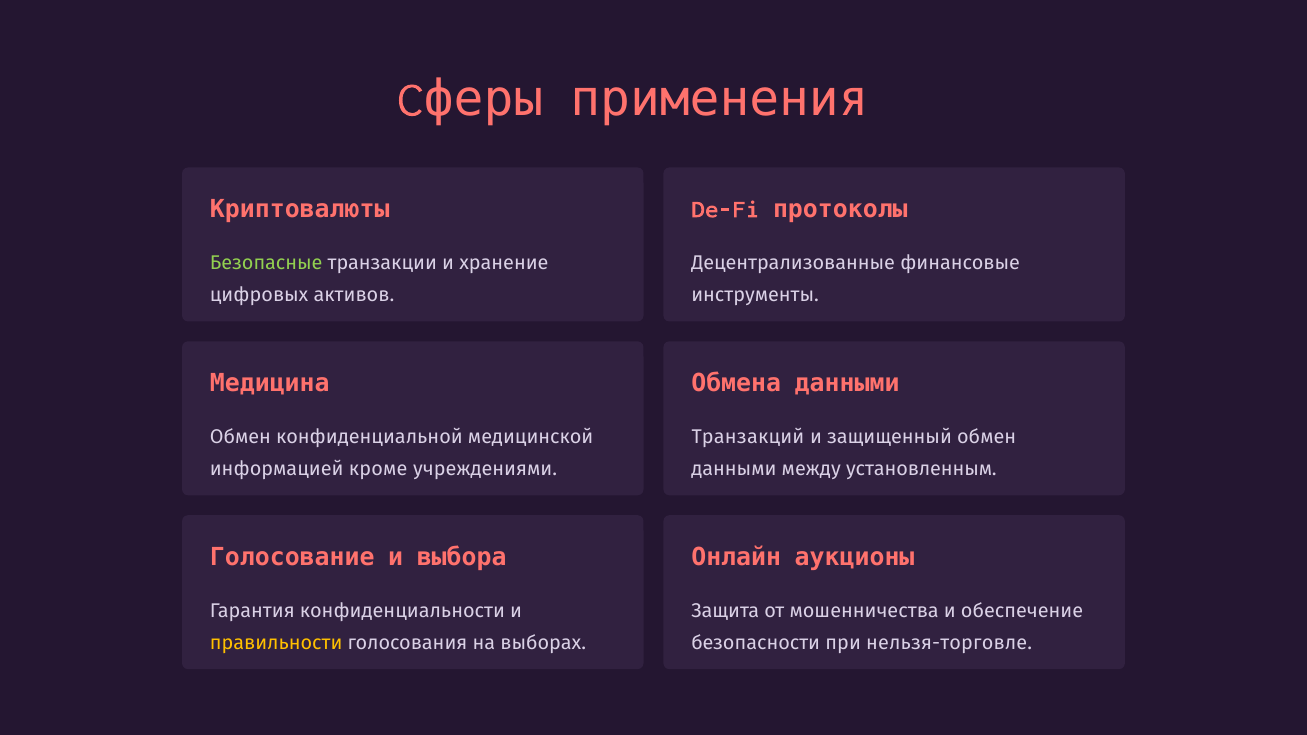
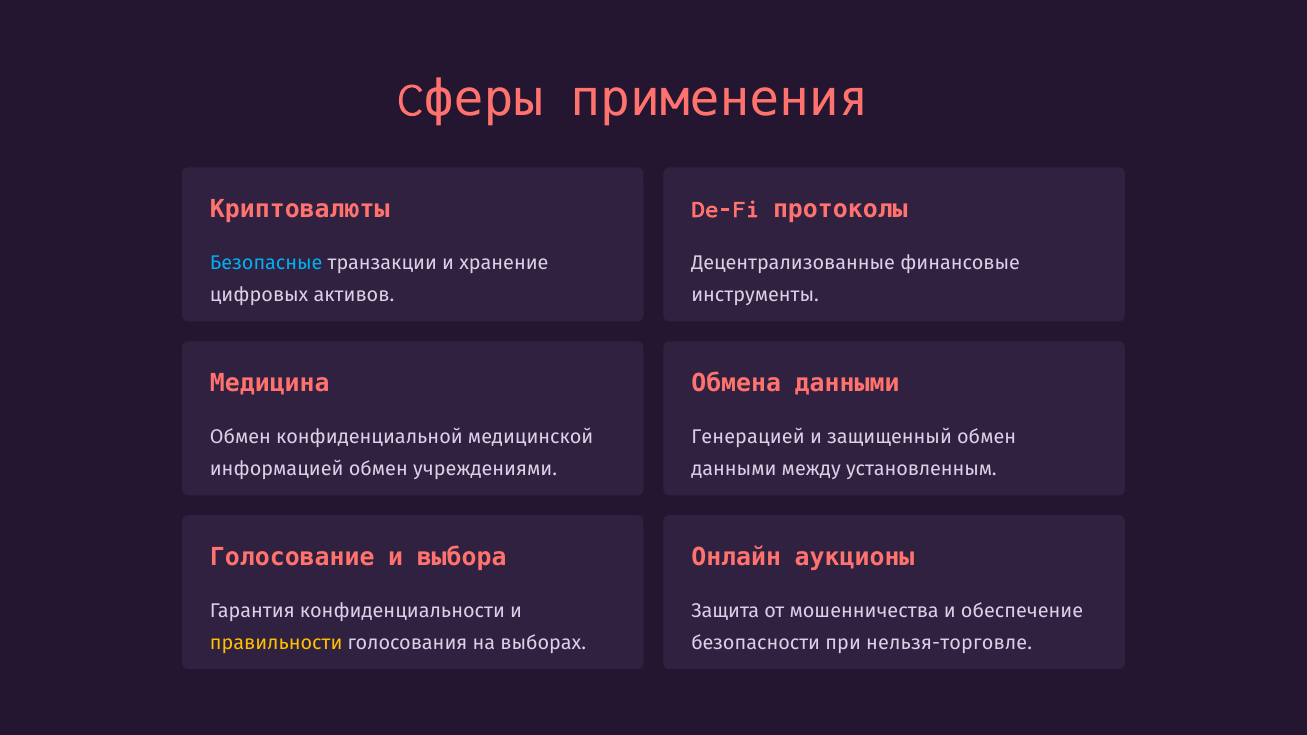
Безопасные colour: light green -> light blue (266, 263)
Транзакций: Транзакций -> Генерацией (748, 437)
информацией кроме: кроме -> обмен (378, 469)
